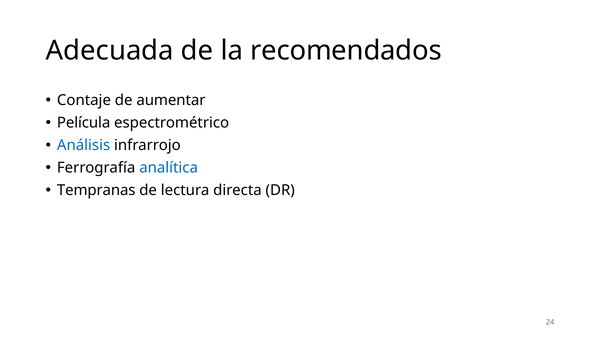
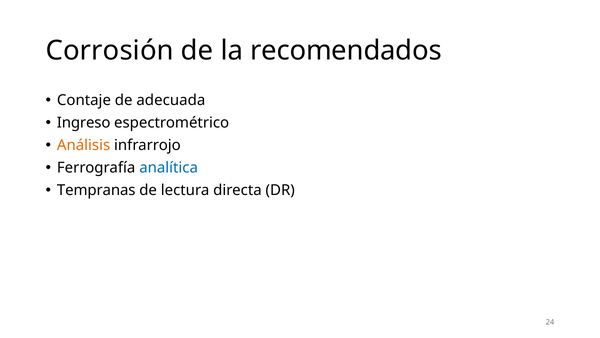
Adecuada: Adecuada -> Corrosión (110, 50)
aumentar: aumentar -> adecuada (171, 100)
Película: Película -> Ingreso (84, 123)
Análisis colour: blue -> orange (84, 145)
